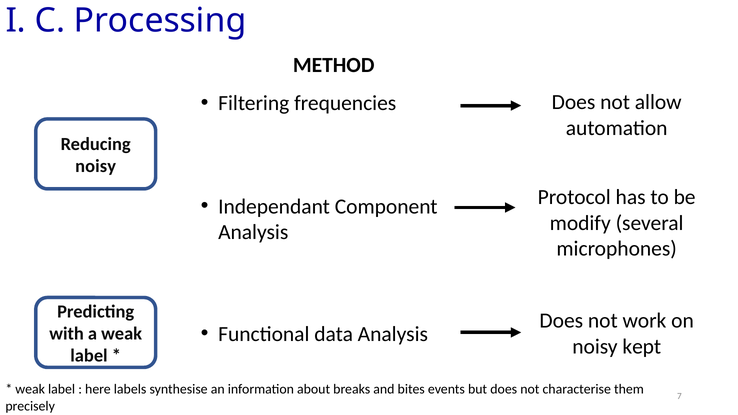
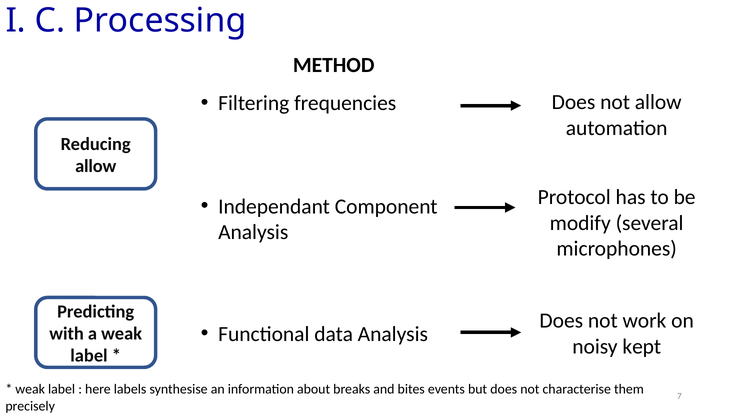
noisy: noisy -> allow (96, 166)
